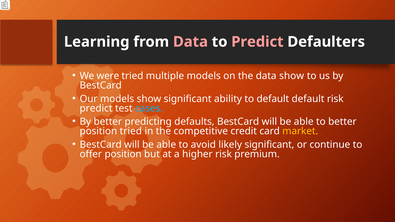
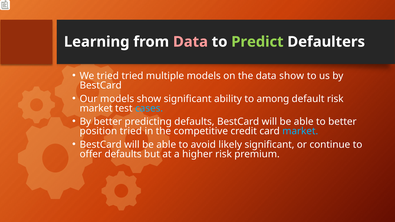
Predict colour: pink -> light green (257, 42)
We were: were -> tried (108, 76)
to default: default -> among (273, 99)
predict: predict -> market (96, 108)
market colour: yellow -> light blue (300, 131)
offer position: position -> defaults (123, 154)
